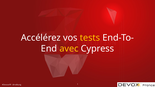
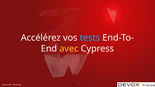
tests colour: yellow -> light blue (90, 38)
